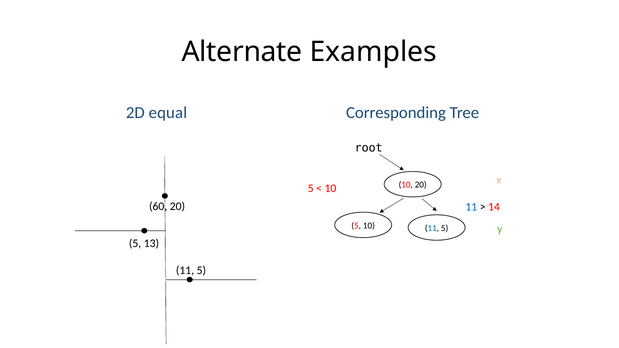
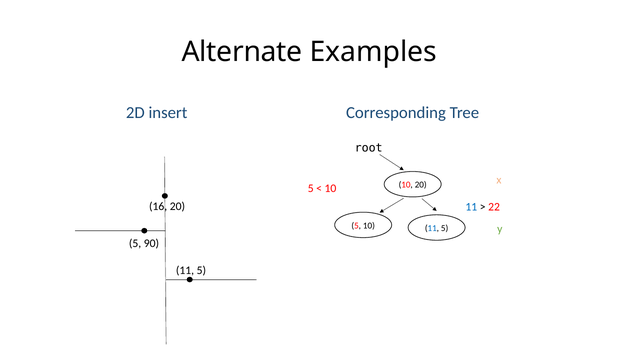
equal: equal -> insert (168, 113)
60: 60 -> 16 (158, 206)
14: 14 -> 22 (494, 207)
13: 13 -> 90 (151, 244)
